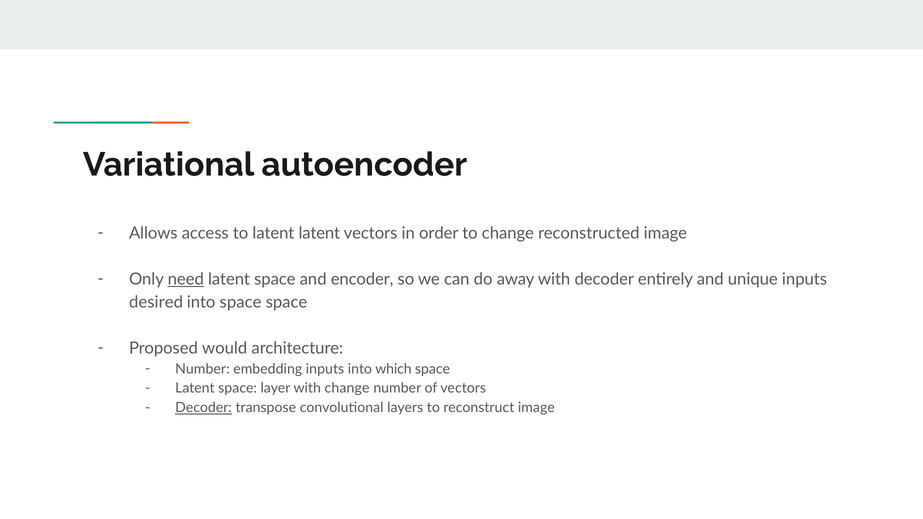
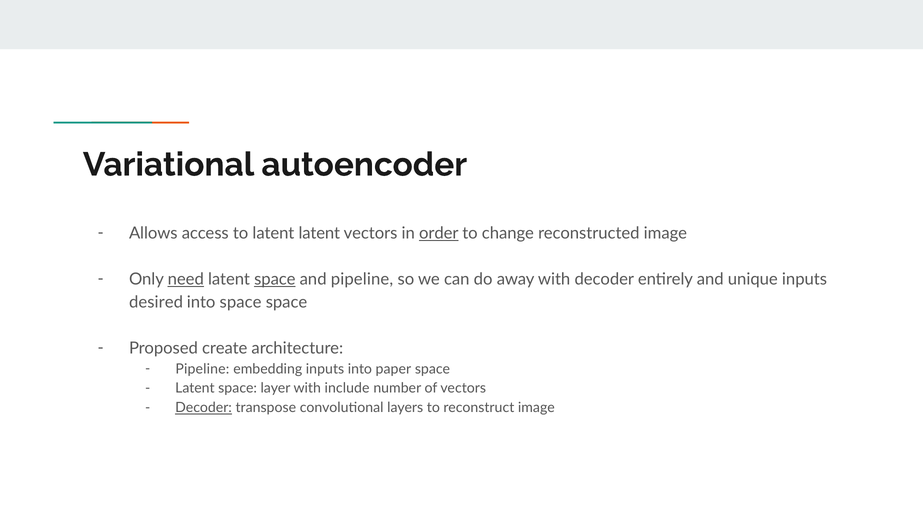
order underline: none -> present (439, 233)
space underline: none -> present (275, 279)
and encoder: encoder -> pipeline (362, 279)
would: would -> create (225, 348)
Number: Number -> Pipeline (202, 369)
which: which -> paper (393, 369)
with change: change -> include (347, 388)
